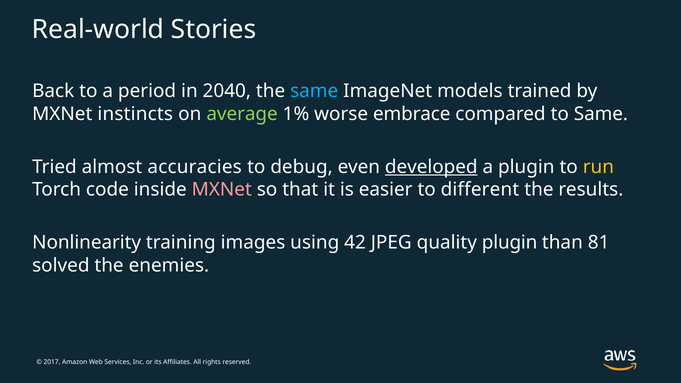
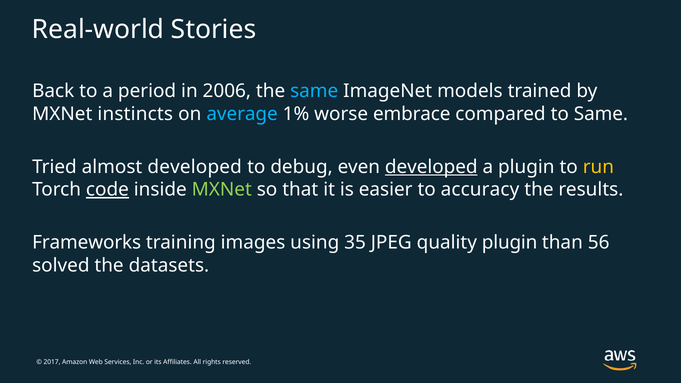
2040: 2040 -> 2006 (227, 91)
average colour: light green -> light blue (242, 114)
almost accuracies: accuracies -> developed (195, 167)
code underline: none -> present (107, 190)
MXNet colour: pink -> light green (222, 190)
different: different -> accuracy (480, 190)
Nonlinearity: Nonlinearity -> Frameworks (87, 243)
42: 42 -> 35 (355, 243)
81: 81 -> 56 (599, 243)
enemies: enemies -> datasets (169, 265)
